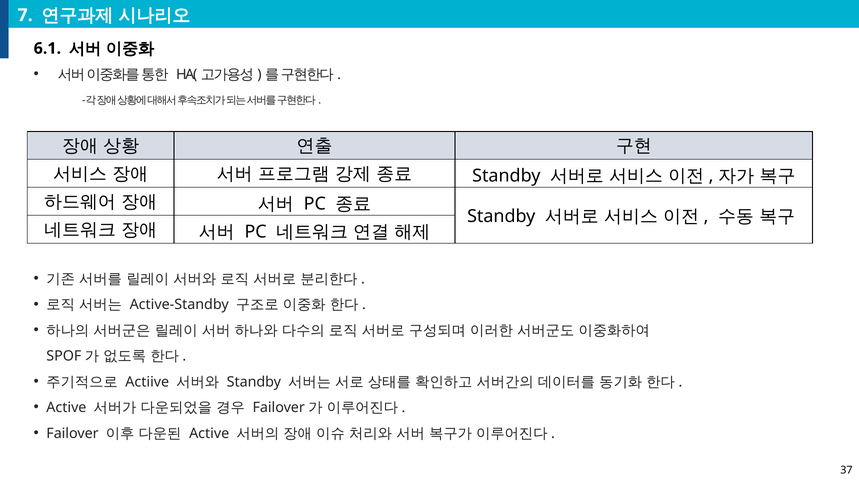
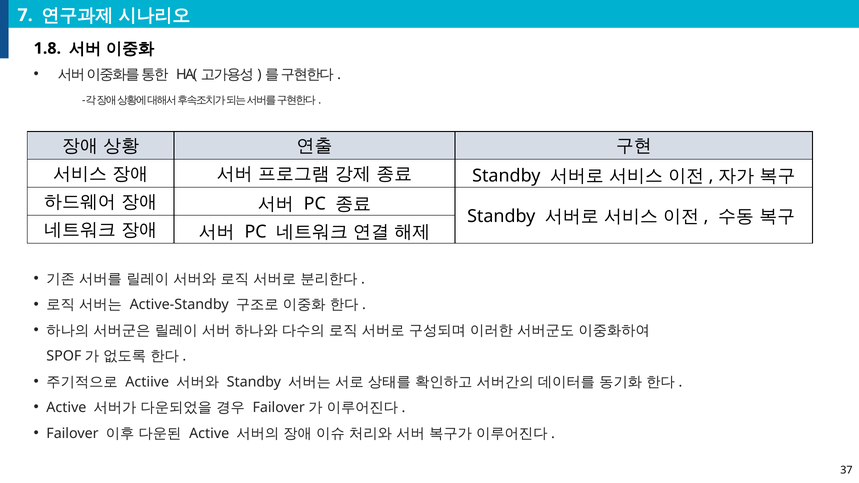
6.1: 6.1 -> 1.8 (47, 48)
